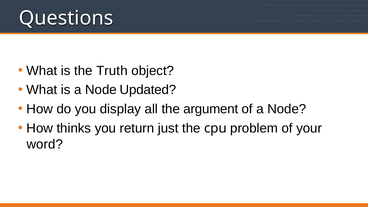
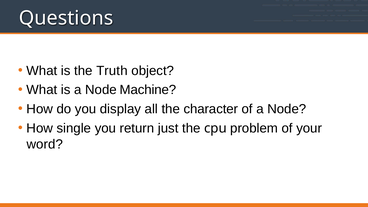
Updated: Updated -> Machine (148, 90)
argument: argument -> character (211, 109)
thinks: thinks -> single (74, 128)
